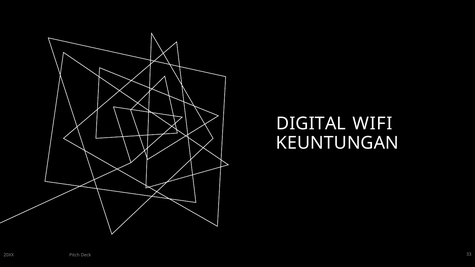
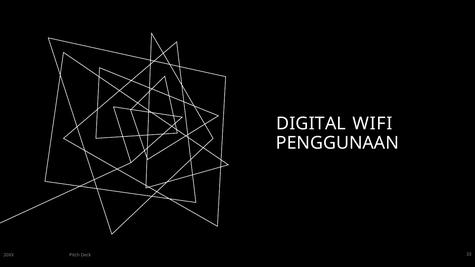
KEUNTUNGAN: KEUNTUNGAN -> PENGGUNAAN (337, 143)
